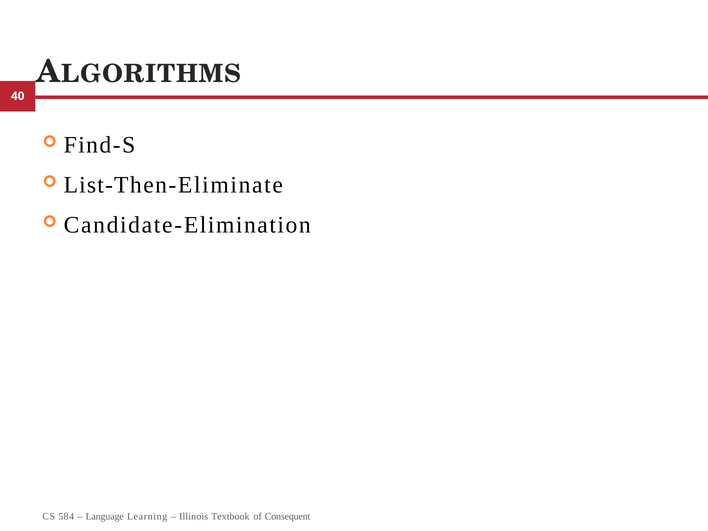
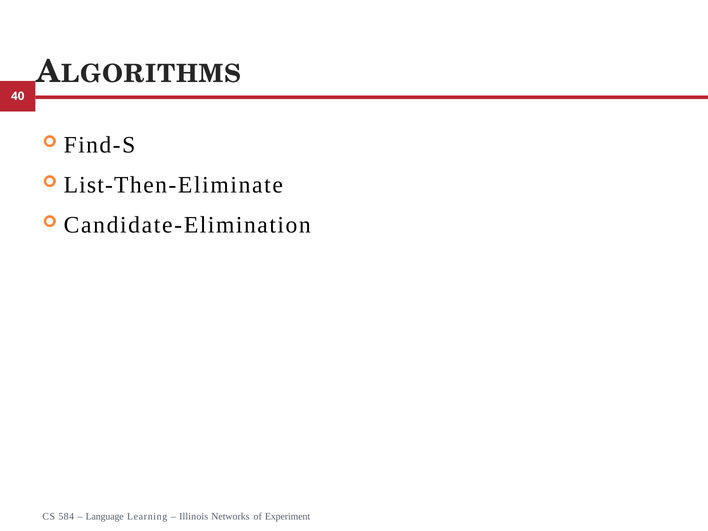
Textbook: Textbook -> Networks (230, 517)
Consequent: Consequent -> Experiment (288, 517)
